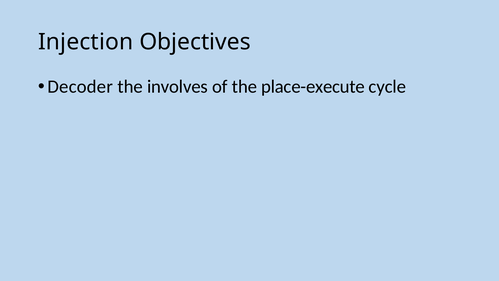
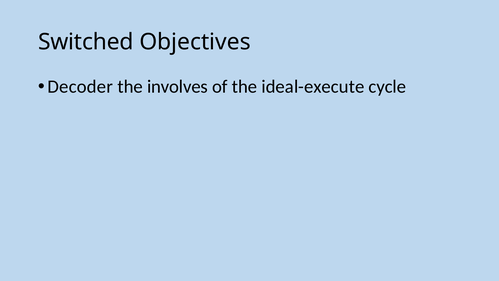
Injection: Injection -> Switched (86, 42)
place-execute: place-execute -> ideal-execute (313, 87)
